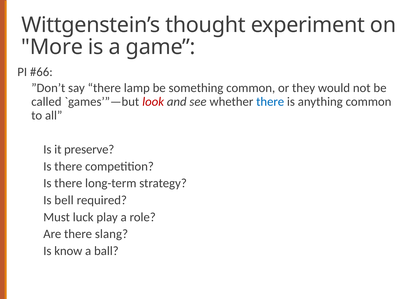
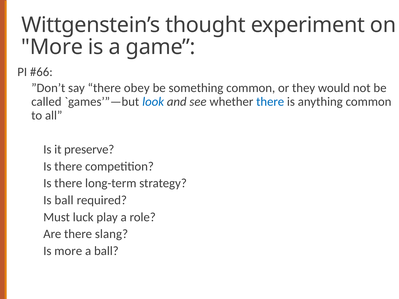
lamp: lamp -> obey (137, 88)
look colour: red -> blue (153, 102)
Is bell: bell -> ball (64, 200)
Is know: know -> more (68, 251)
